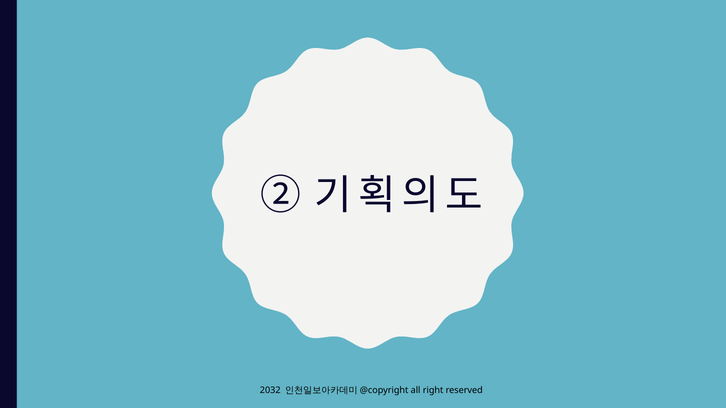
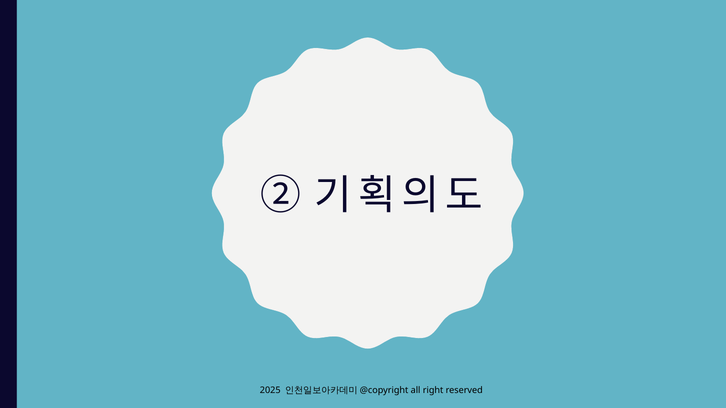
2032: 2032 -> 2025 (270, 391)
